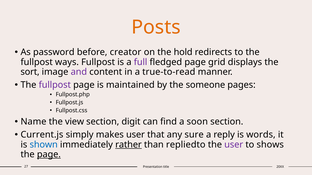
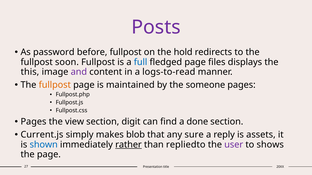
Posts colour: orange -> purple (156, 27)
before creator: creator -> fullpost (126, 52)
ways: ways -> soon (67, 62)
full colour: purple -> blue (141, 62)
grid: grid -> files (217, 62)
sort: sort -> this (30, 72)
true-to-read: true-to-read -> logs-to-read (169, 72)
fullpost colour: purple -> orange (55, 85)
Name: Name -> Pages (33, 122)
soon: soon -> done (197, 122)
makes user: user -> blob (136, 135)
words: words -> assets (261, 135)
page underline: present -> none (49, 155)
